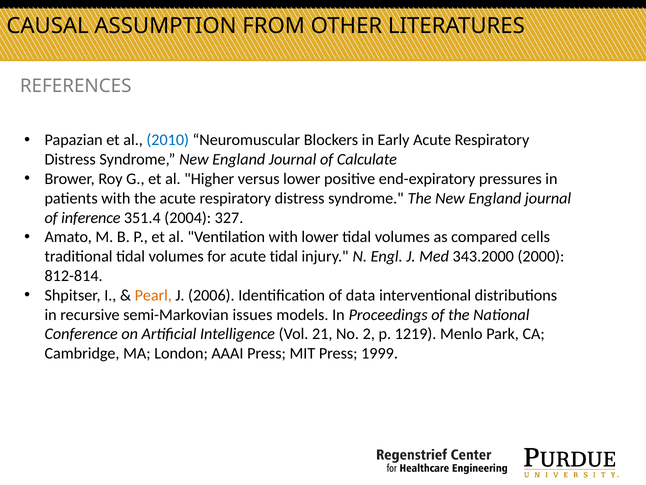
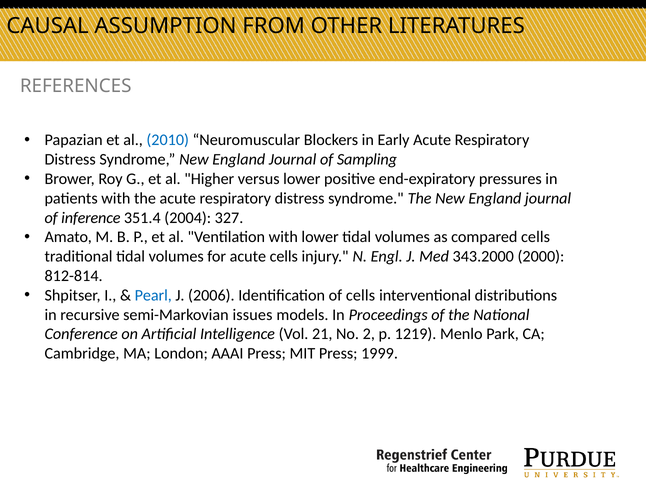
Calculate: Calculate -> Sampling (367, 159)
acute tidal: tidal -> cells (284, 256)
Pearl colour: orange -> blue (153, 295)
of data: data -> cells (361, 295)
